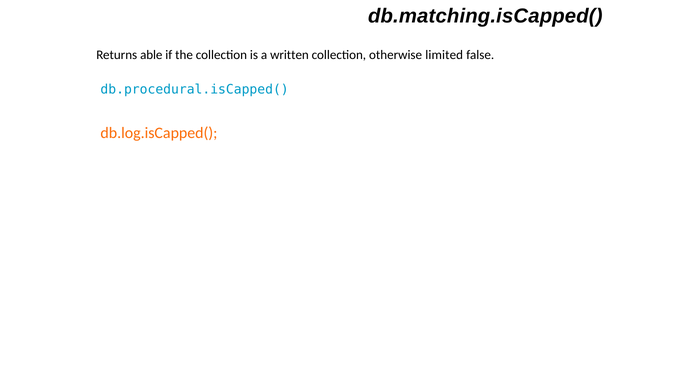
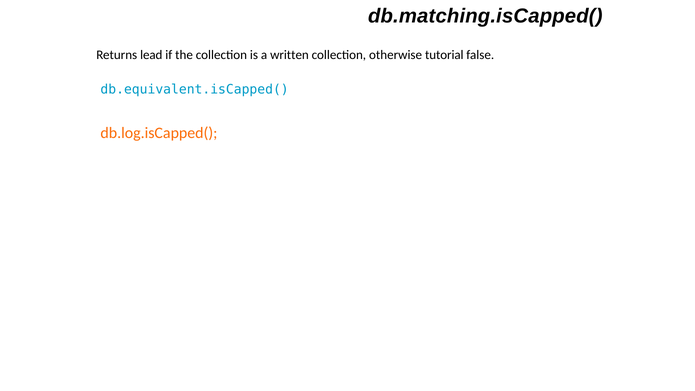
able: able -> lead (151, 55)
limited: limited -> tutorial (444, 55)
db.procedural.isCapped(: db.procedural.isCapped( -> db.equivalent.isCapped( (195, 89)
